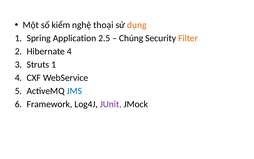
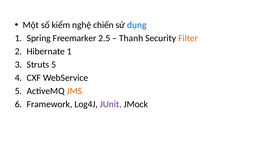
thoại: thoại -> chiến (103, 25)
dụng colour: orange -> blue (137, 25)
Application: Application -> Freemarker (75, 38)
Chúng: Chúng -> Thanh (131, 38)
Hibernate 4: 4 -> 1 (69, 51)
Struts 1: 1 -> 5 (54, 65)
JMS colour: blue -> orange (74, 91)
